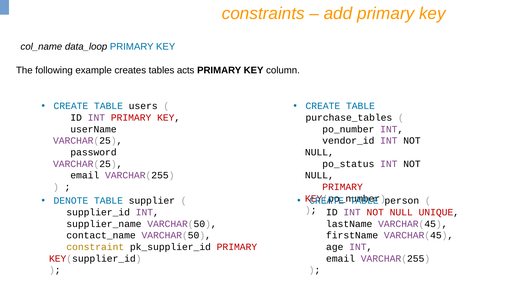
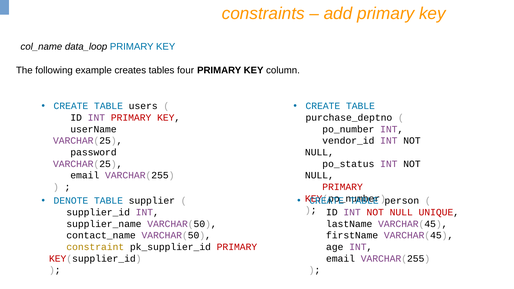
acts: acts -> four (186, 70)
purchase_tables: purchase_tables -> purchase_deptno (349, 118)
